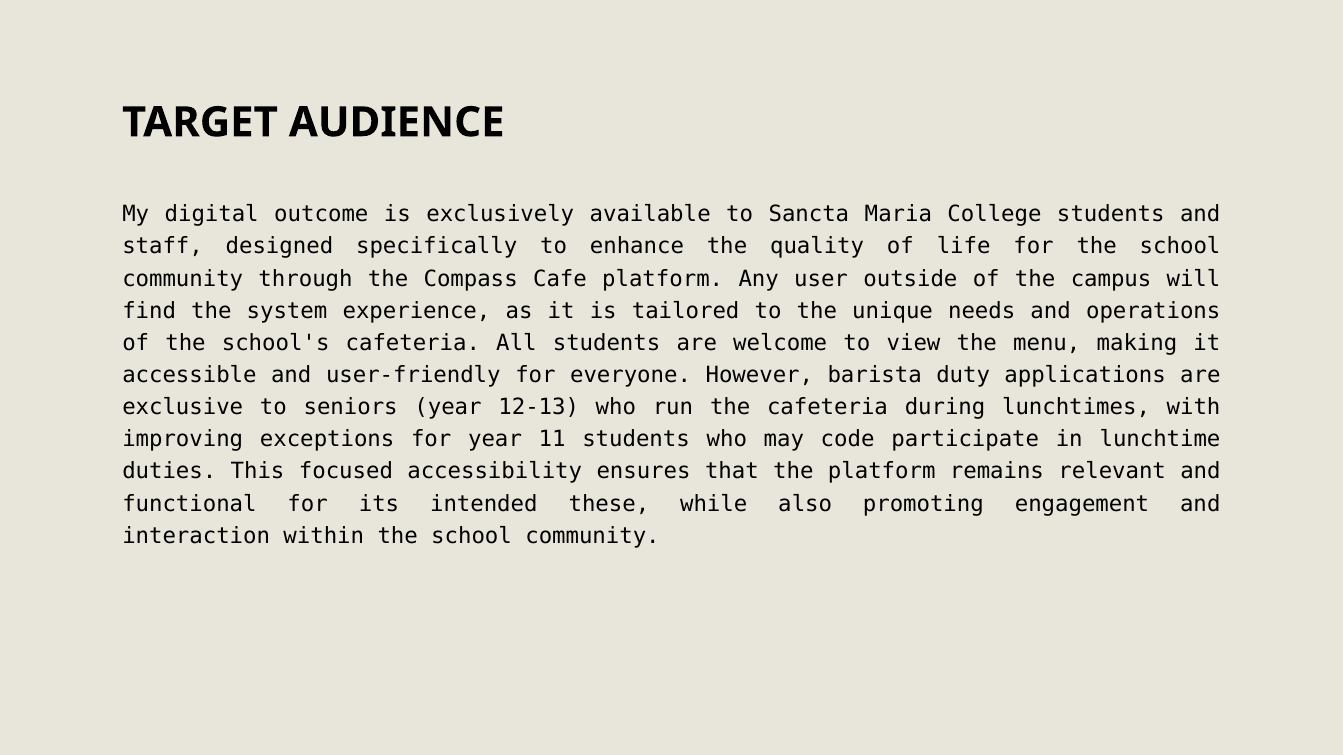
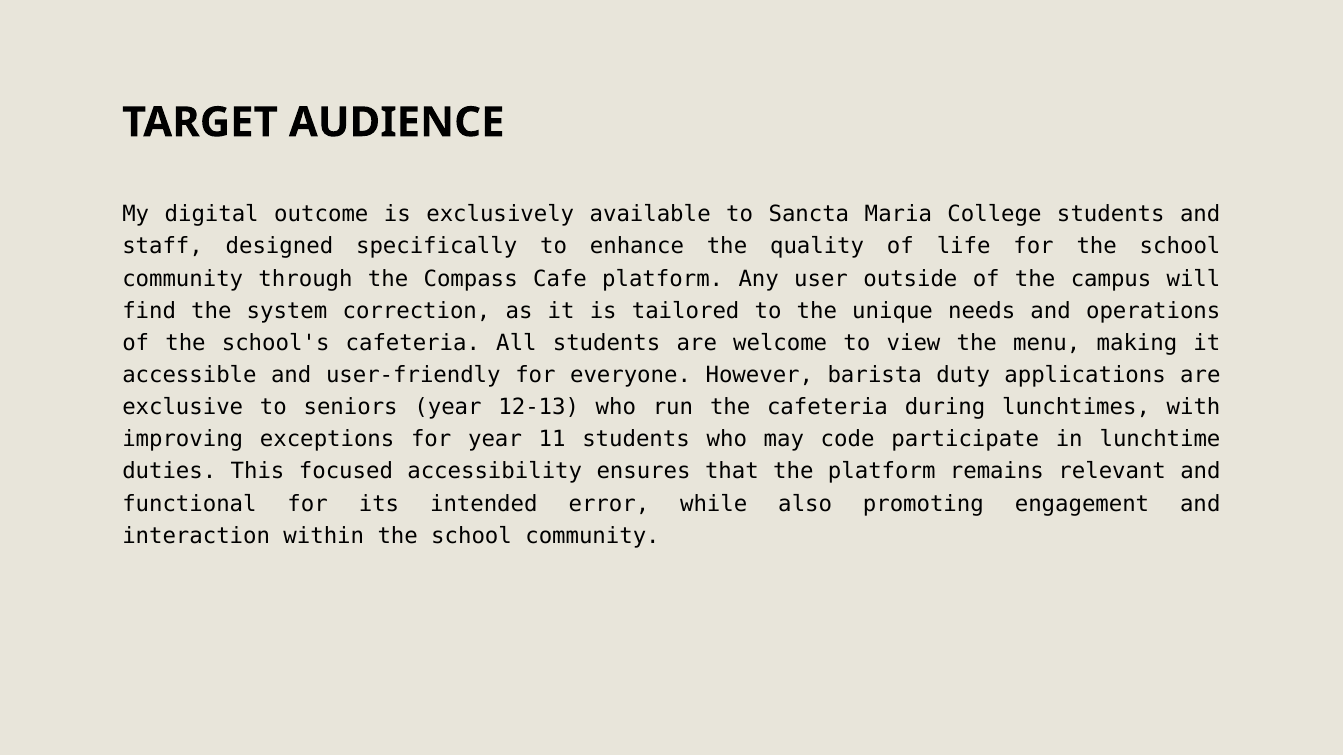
experience: experience -> correction (416, 311)
these: these -> error (609, 504)
